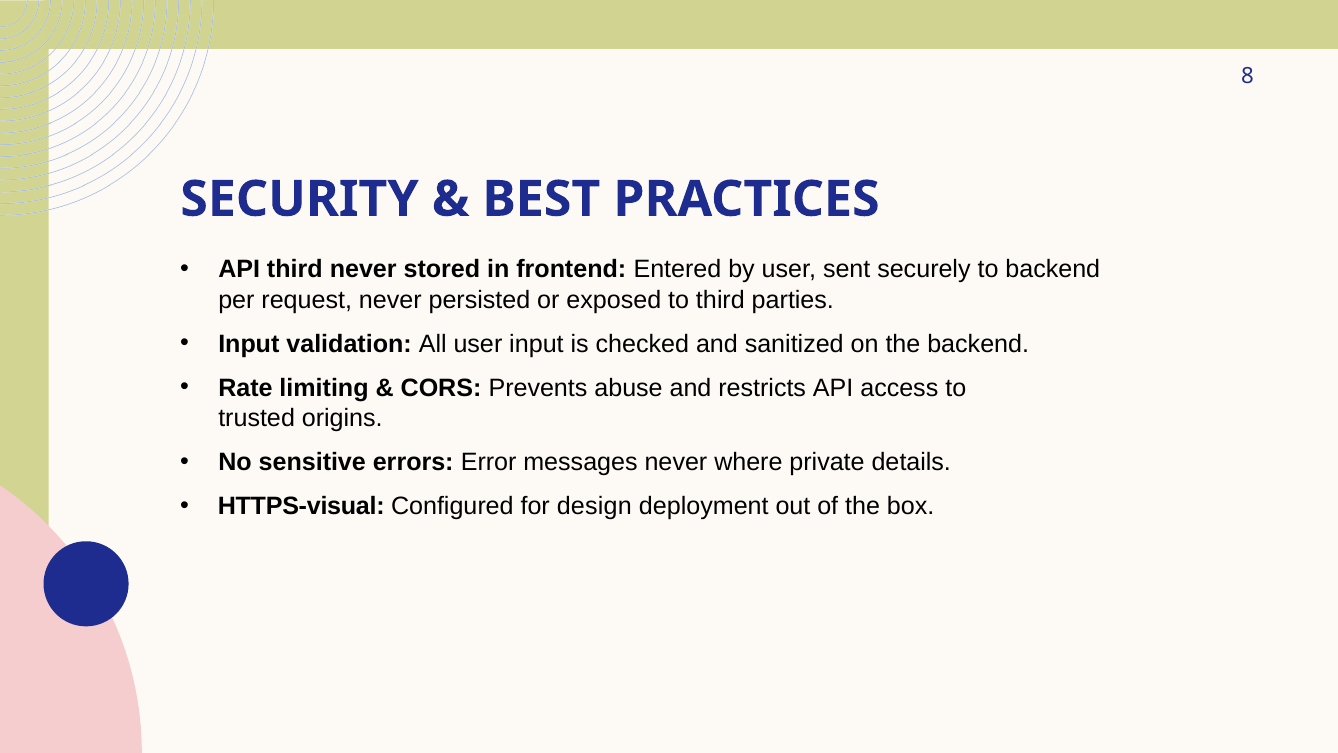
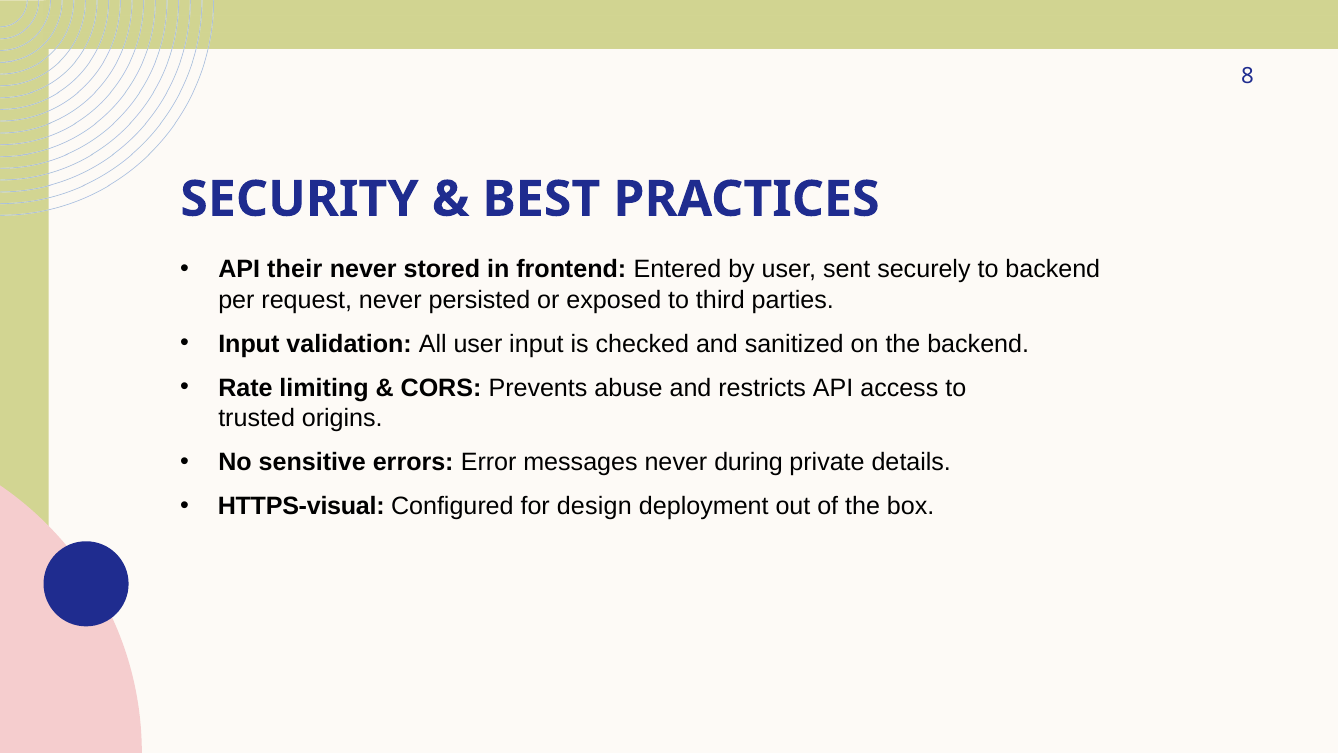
API third: third -> their (295, 270)
where: where -> during (749, 462)
